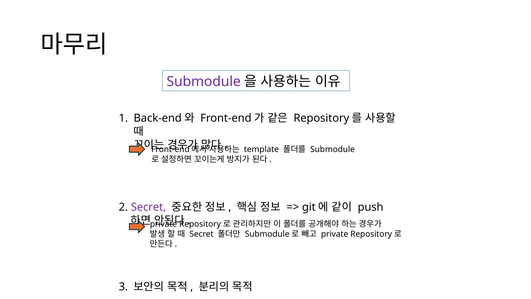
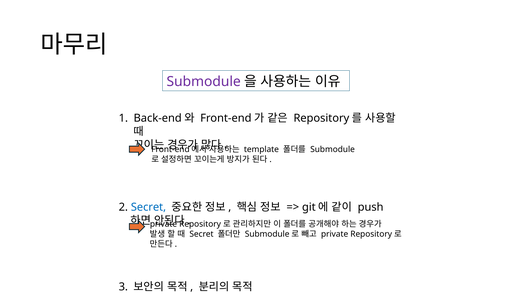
Secret colour: purple -> blue (148, 207)
